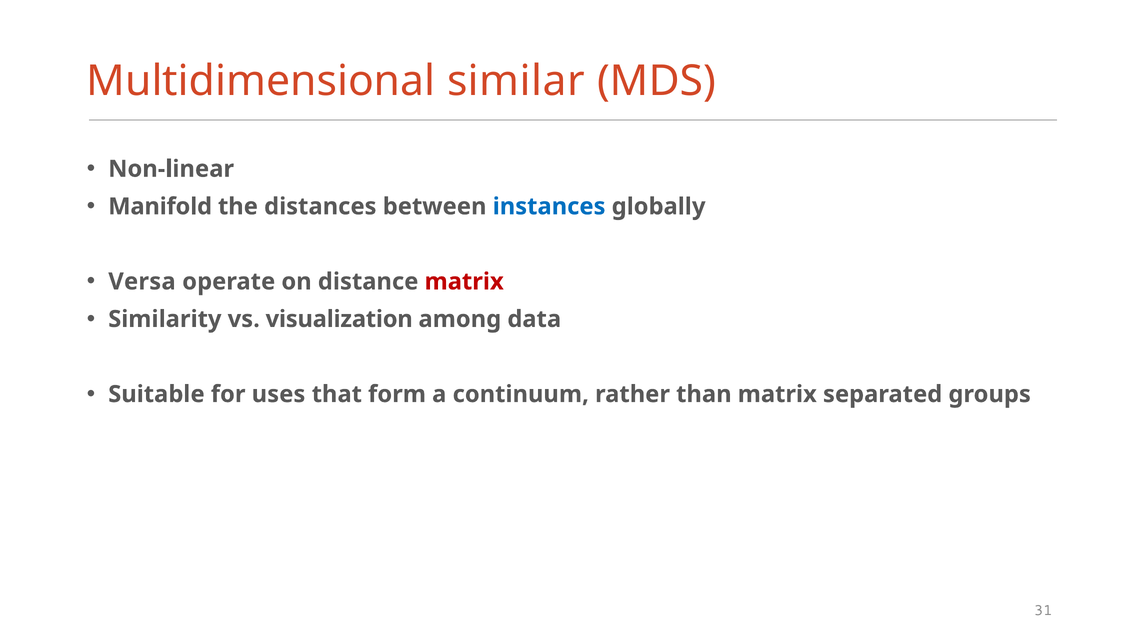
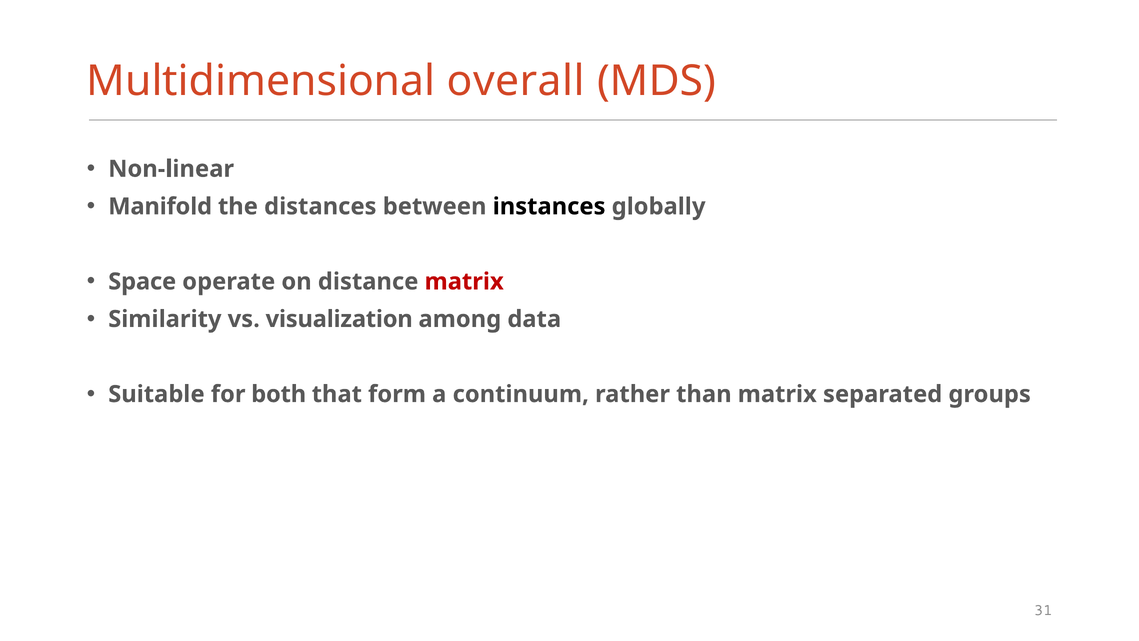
similar: similar -> overall (516, 81)
instances colour: blue -> black (549, 206)
Versa: Versa -> Space (142, 281)
uses: uses -> both (279, 394)
